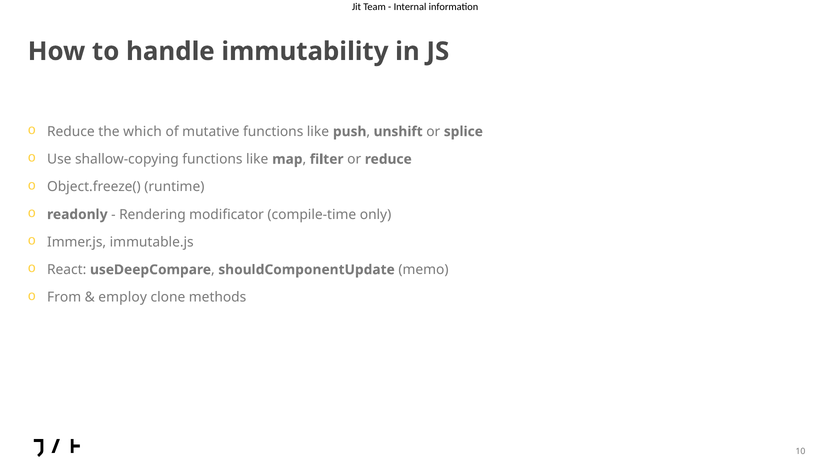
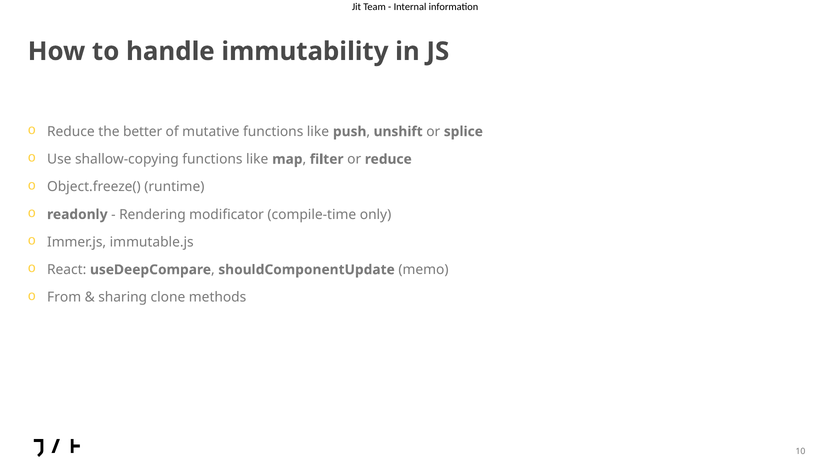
which: which -> better (143, 132)
employ: employ -> sharing (123, 297)
